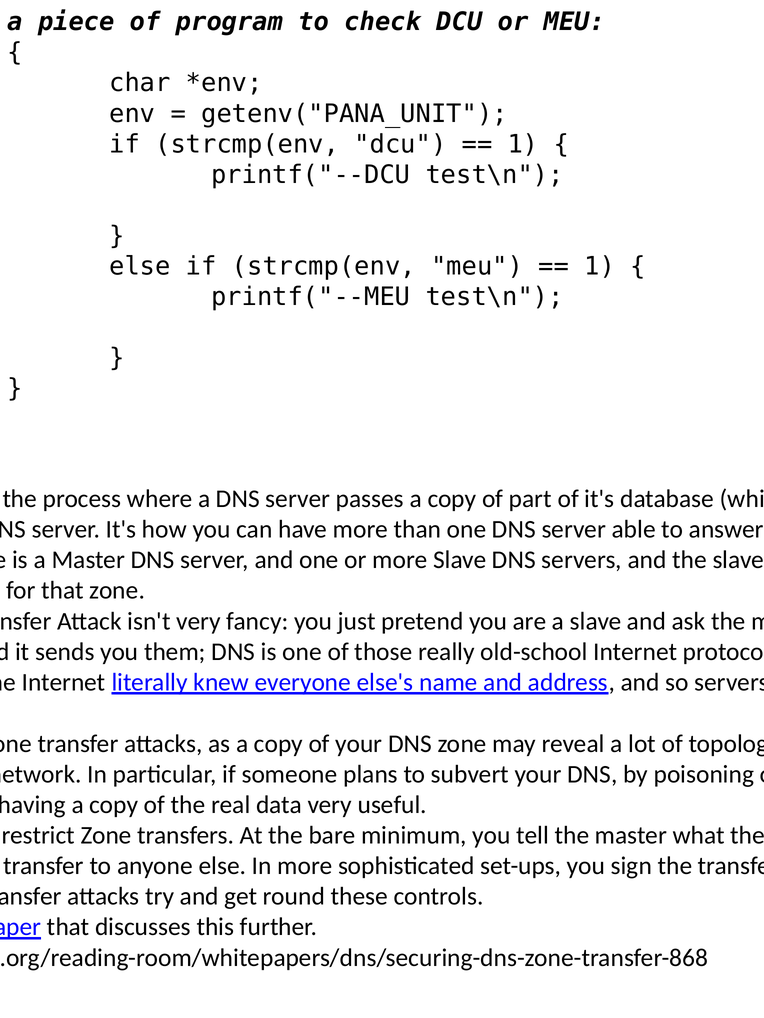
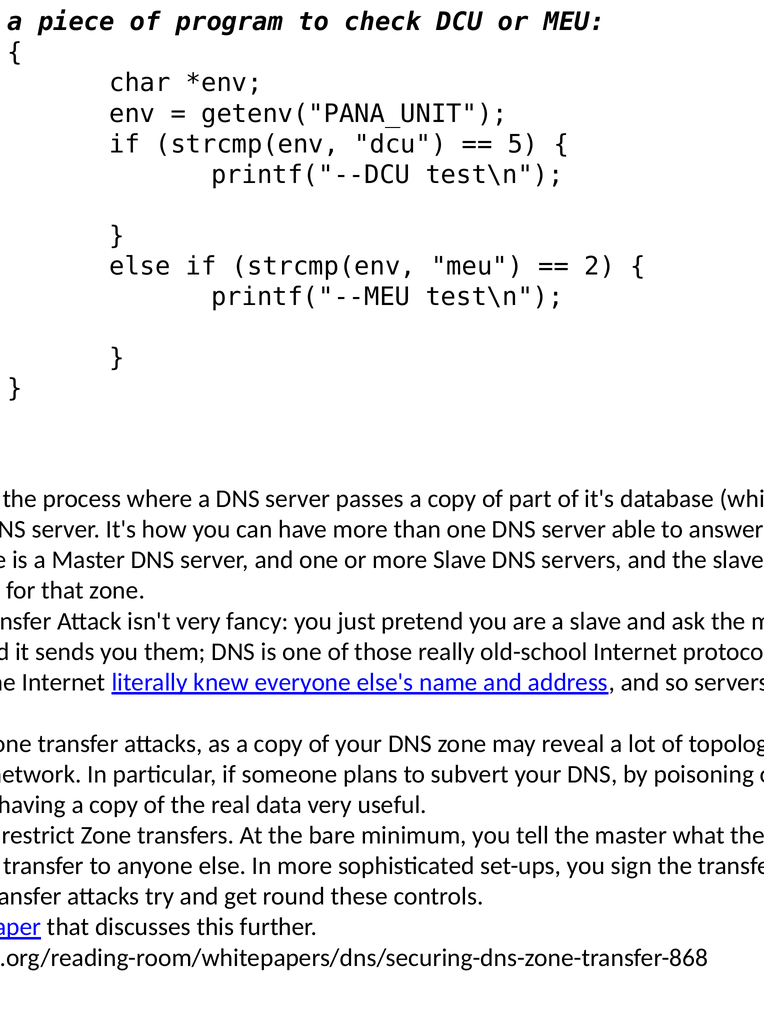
1: 1 -> 5 (523, 144)
1: 1 -> 2 (600, 267)
